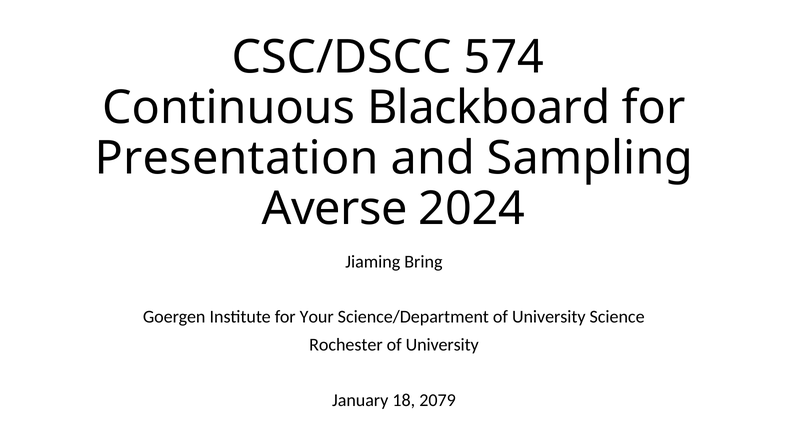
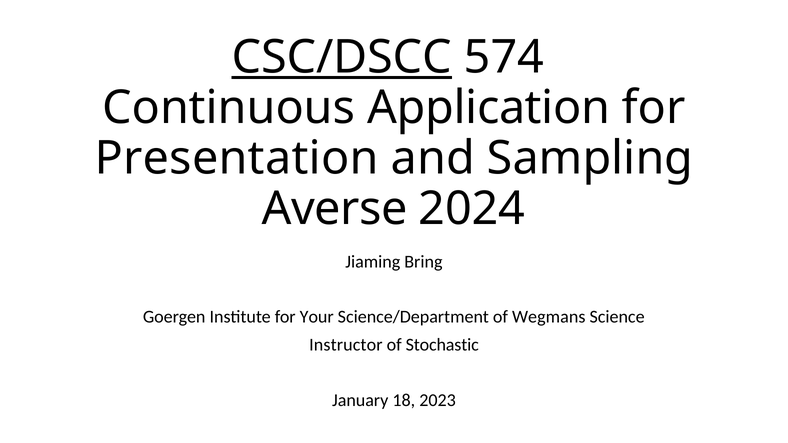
CSC/DSCC underline: none -> present (342, 57)
Blackboard: Blackboard -> Application (489, 108)
Science/Department of University: University -> Wegmans (549, 317)
Rochester: Rochester -> Instructor (346, 345)
University: University -> Stochastic (442, 345)
2079: 2079 -> 2023 (438, 400)
